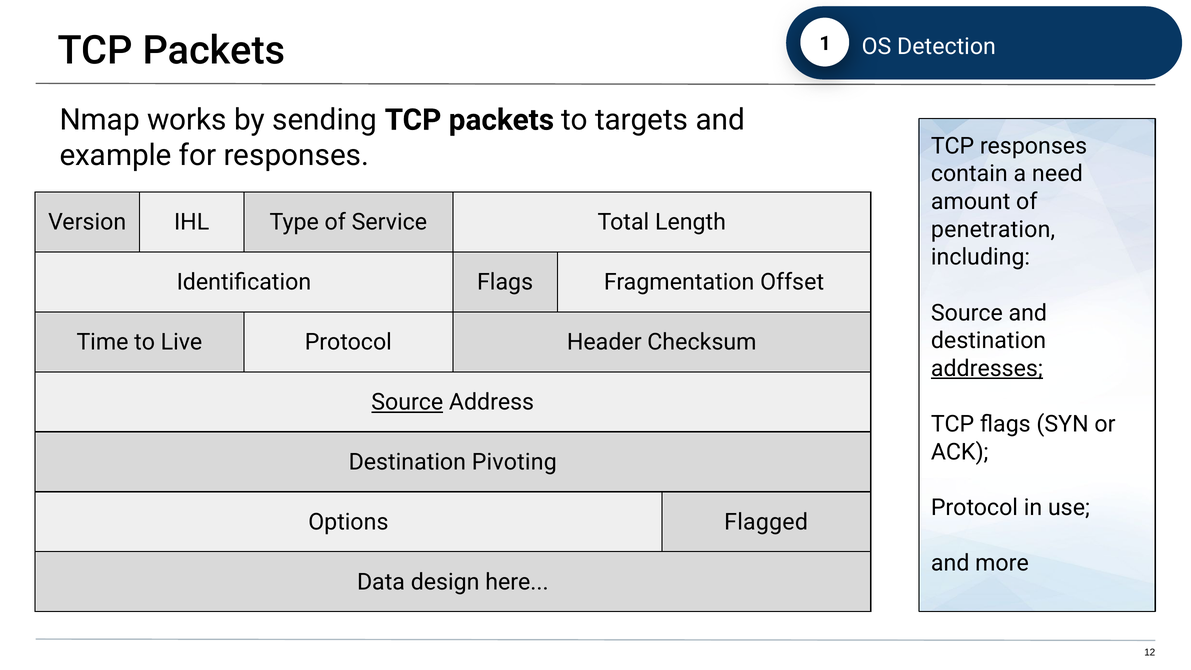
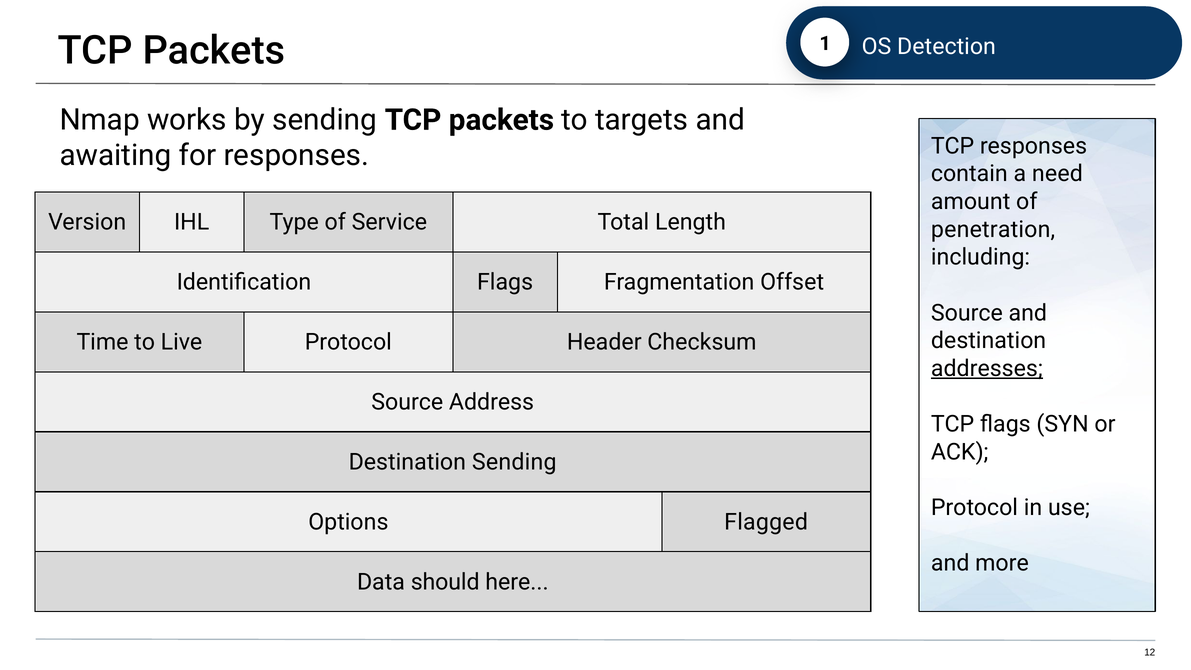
example: example -> awaiting (116, 156)
Source underline: present -> none (407, 402)
Destination Pivoting: Pivoting -> Sending (514, 462)
design: design -> should (445, 582)
